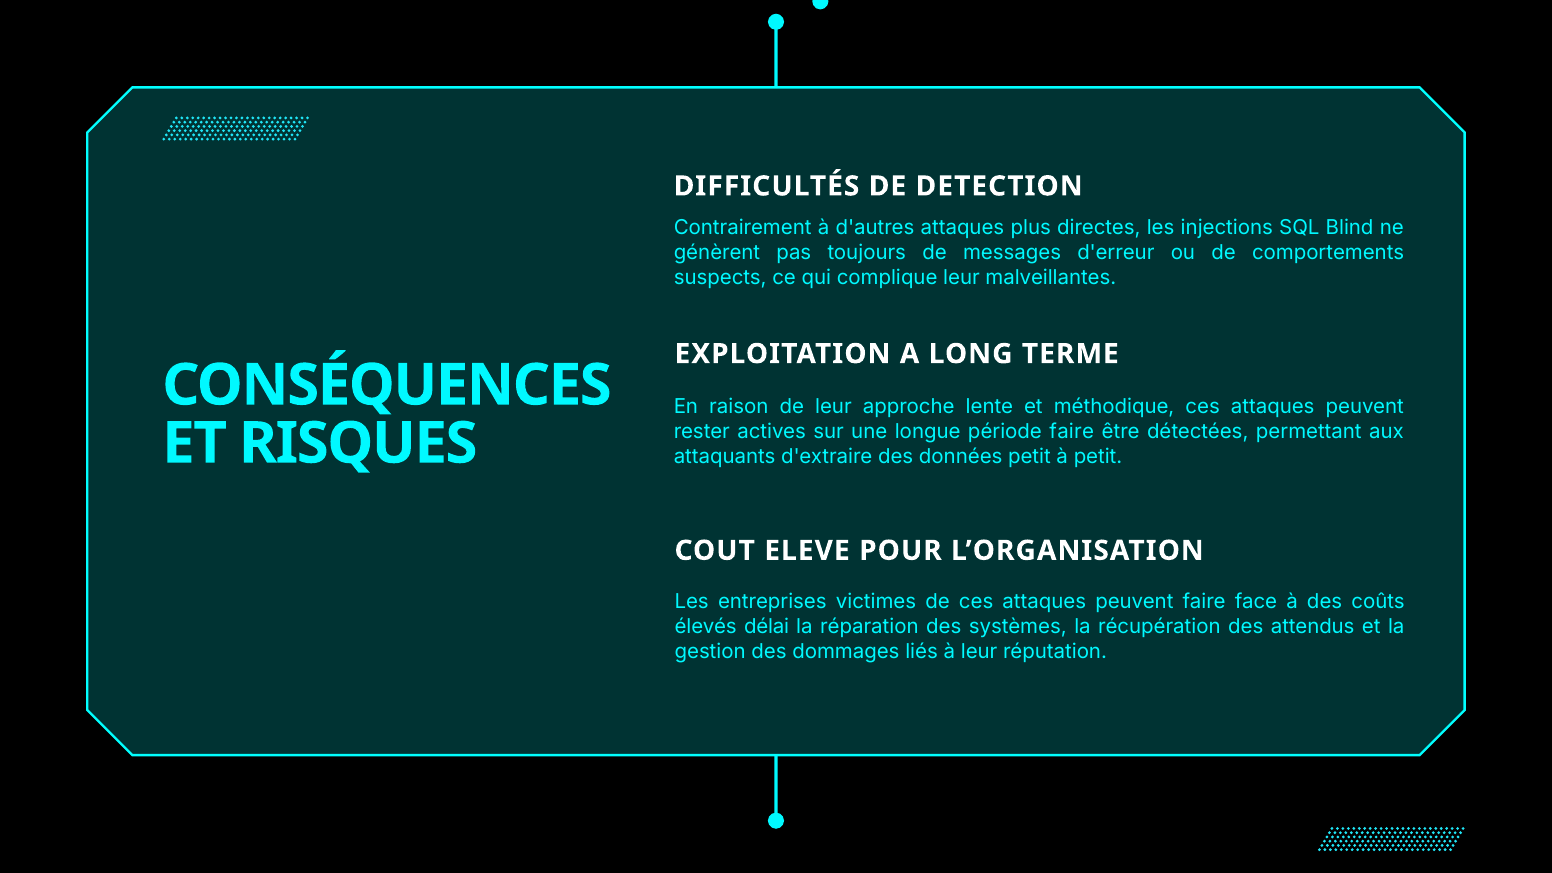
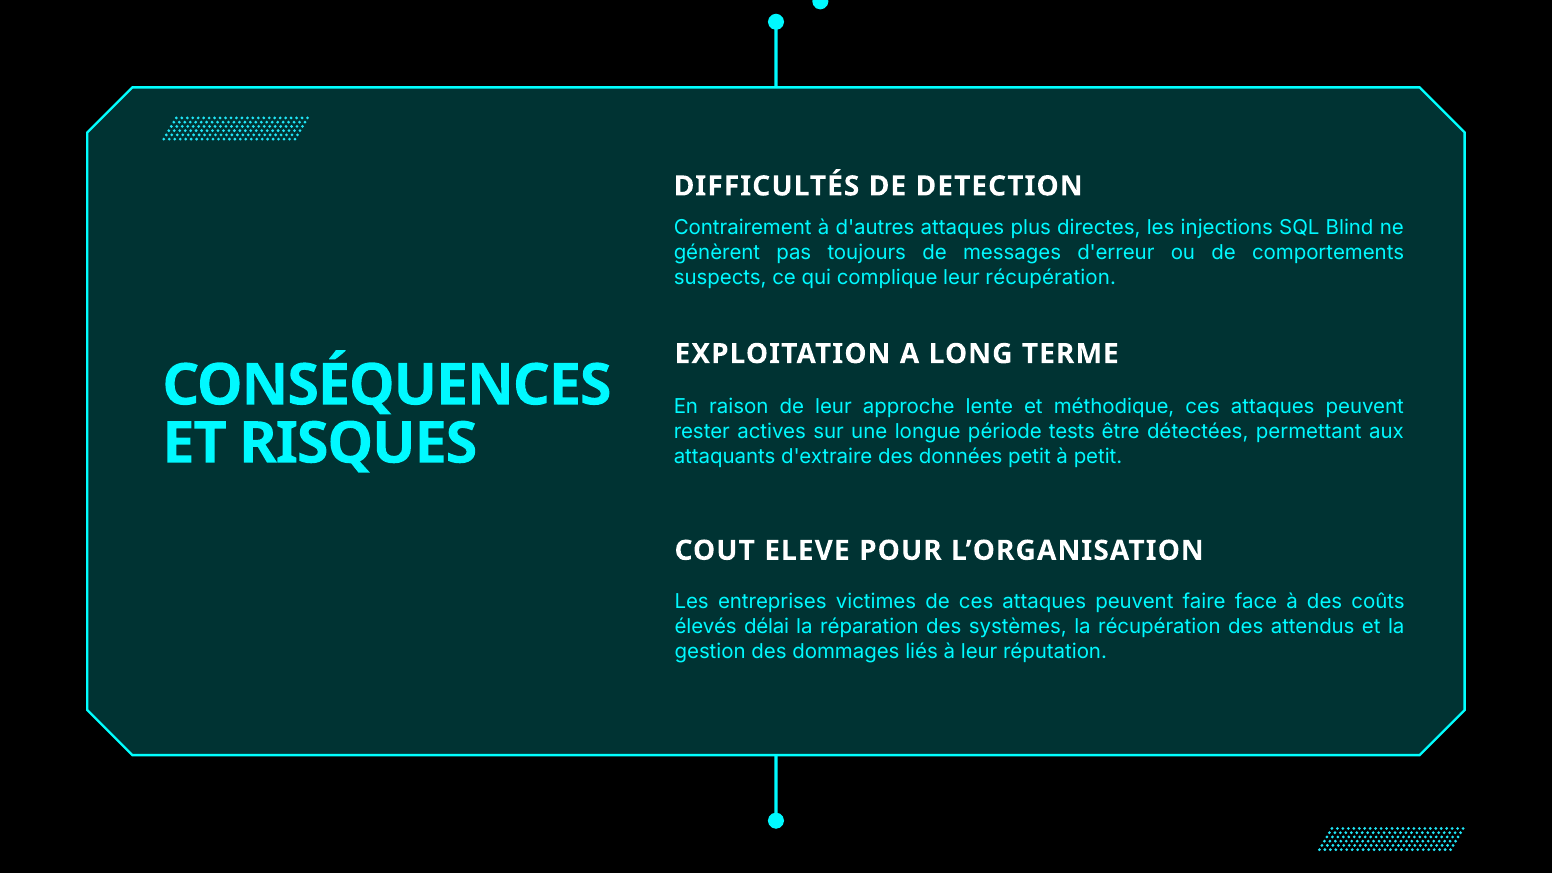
leur malveillantes: malveillantes -> récupération (1051, 278)
période faire: faire -> tests (1072, 432)
